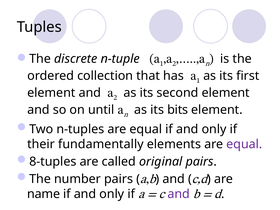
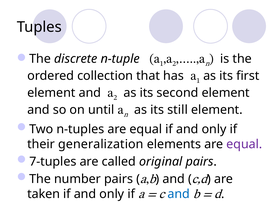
bits: bits -> still (178, 110)
fundamentally: fundamentally -> generalization (101, 144)
8-tuples: 8-tuples -> 7-tuples (53, 162)
name: name -> taken (44, 194)
and colour: purple -> blue (179, 194)
